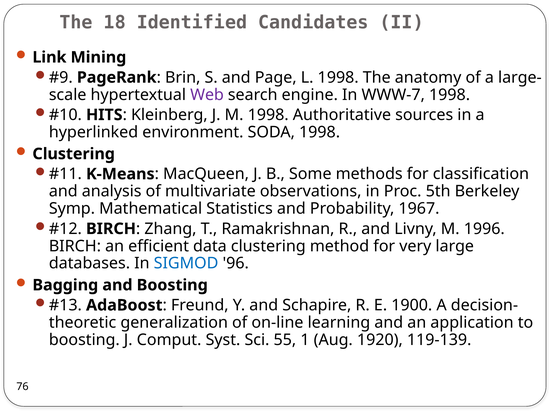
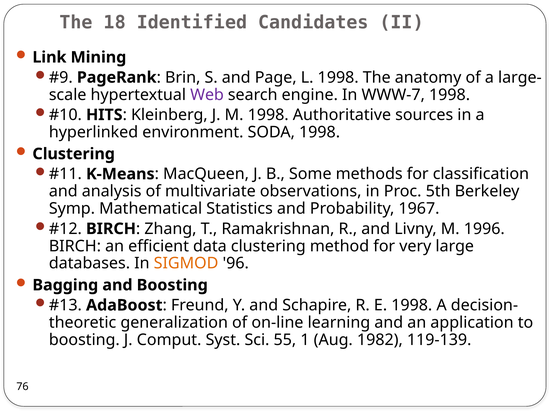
SIGMOD colour: blue -> orange (186, 264)
E 1900: 1900 -> 1998 (412, 306)
1920: 1920 -> 1982 (380, 340)
